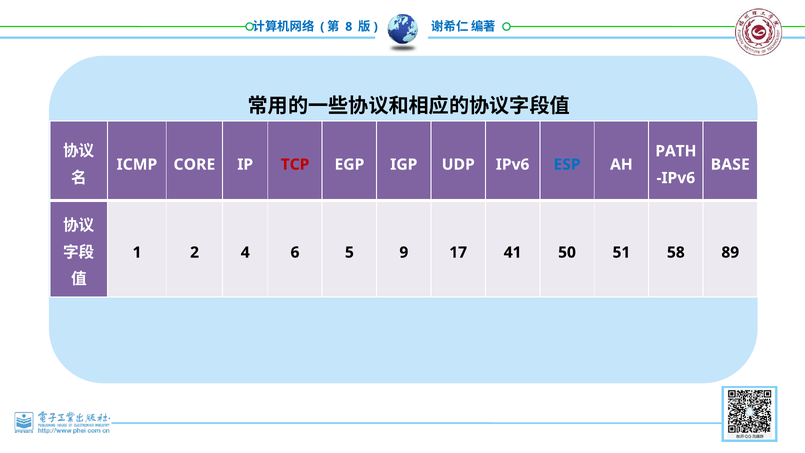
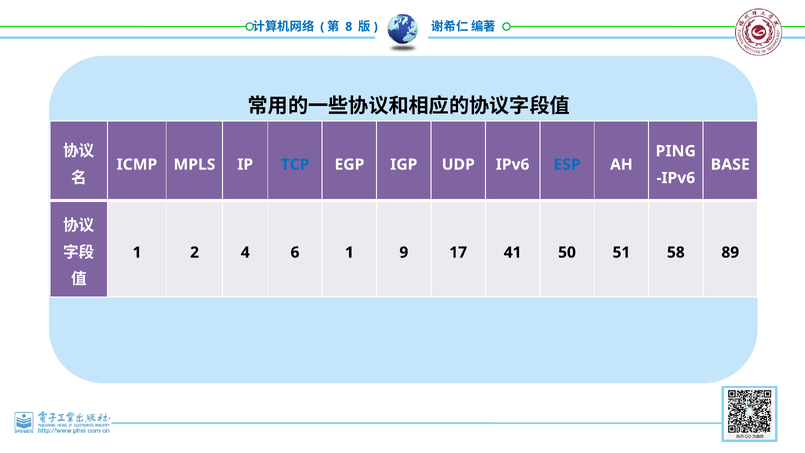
PATH: PATH -> PING (676, 151)
CORE: CORE -> MPLS (194, 164)
TCP colour: red -> blue (295, 164)
6 5: 5 -> 1 (349, 252)
